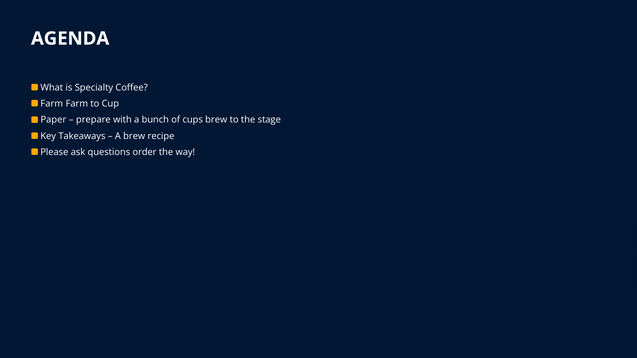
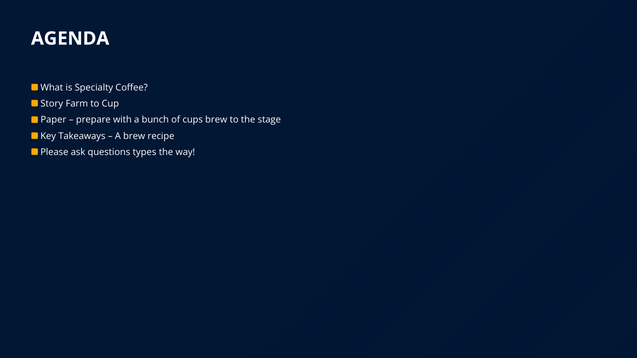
Farm: Farm -> Story (52, 104)
order: order -> types (144, 153)
